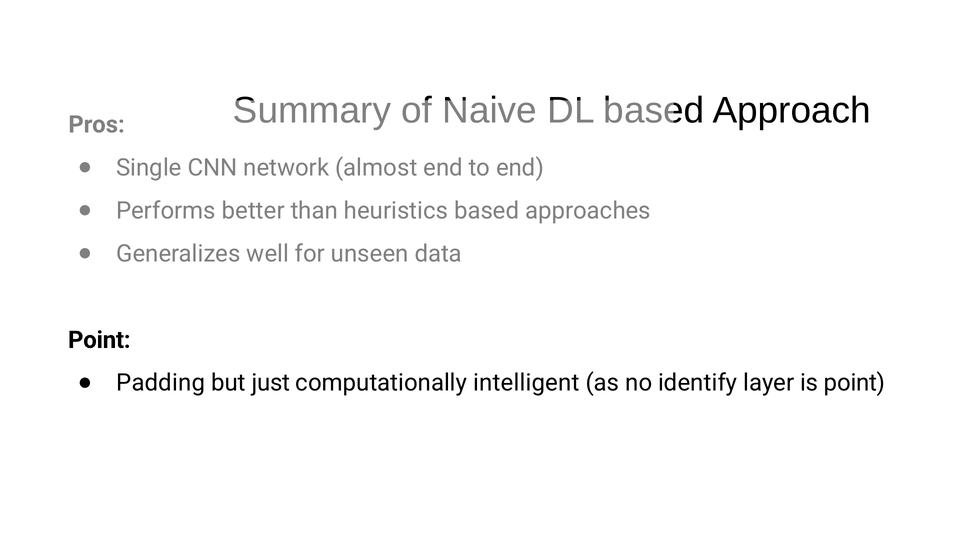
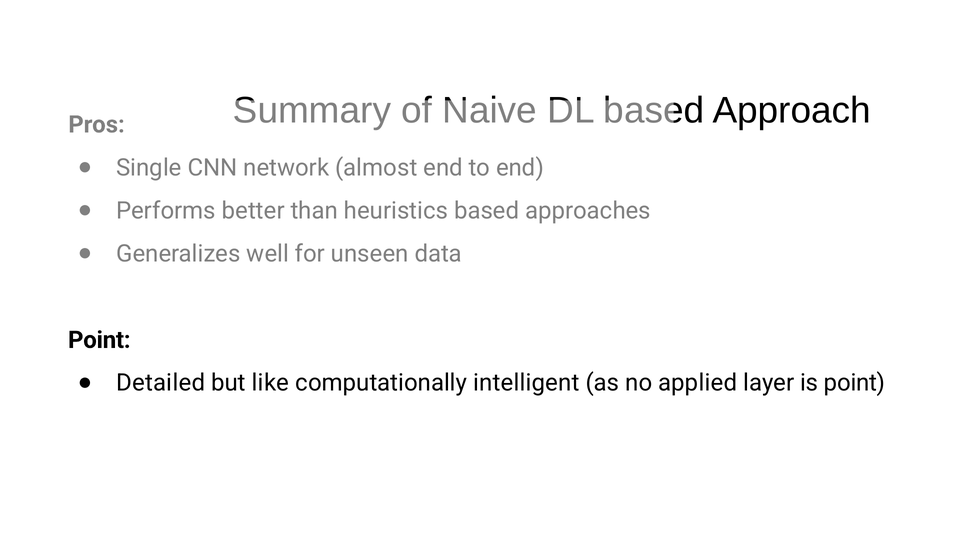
Padding: Padding -> Detailed (161, 383)
just: just -> like (271, 383)
identify: identify -> applied (698, 383)
